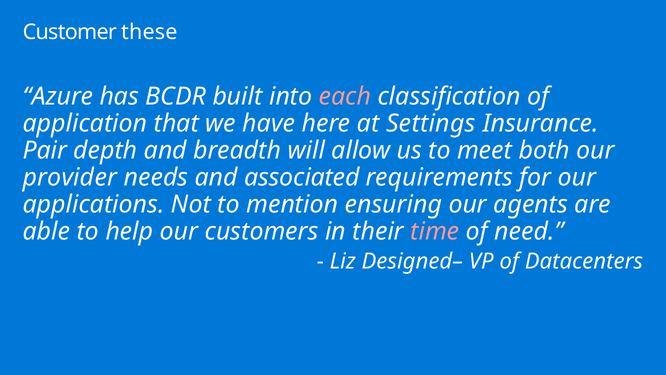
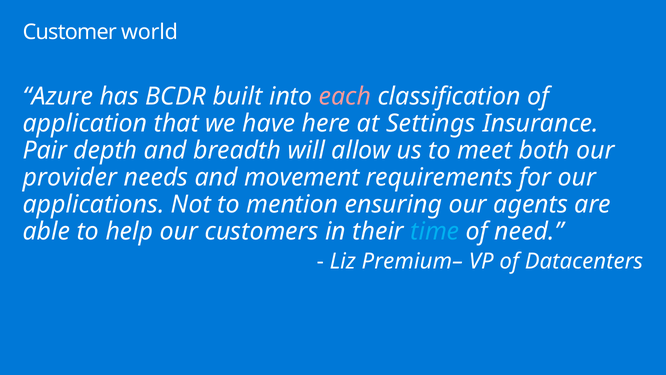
these: these -> world (149, 32)
associated: associated -> movement (302, 177)
time colour: pink -> light blue (435, 231)
Designed–: Designed– -> Premium– (412, 261)
